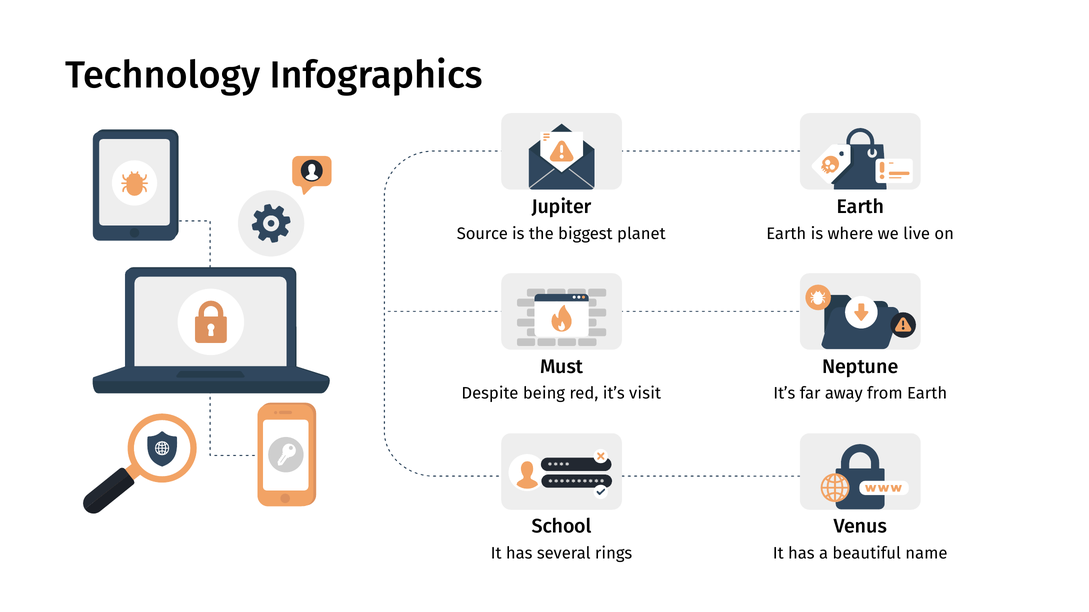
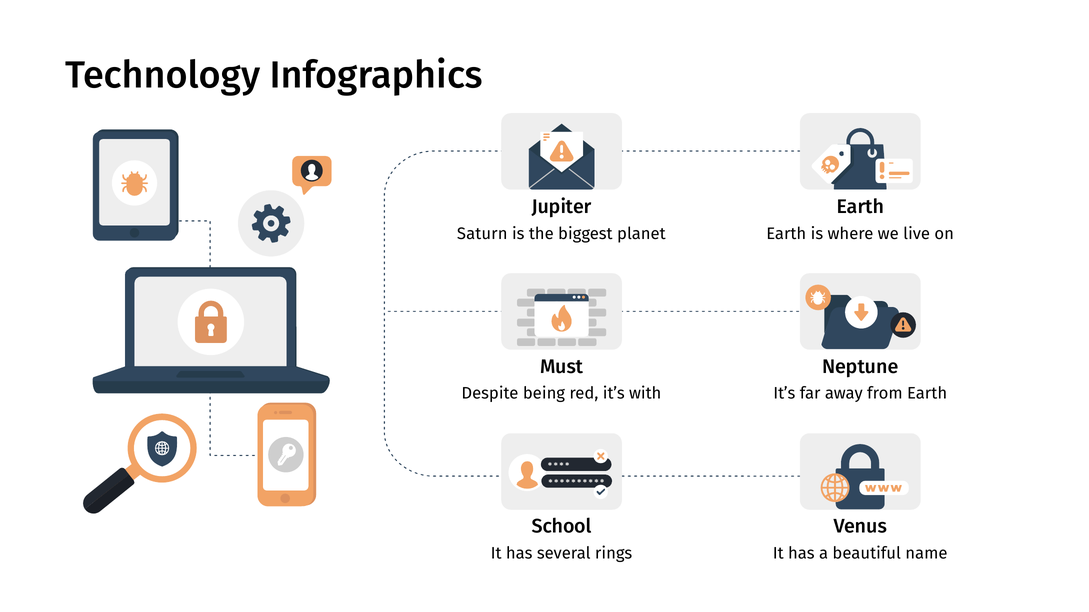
Source: Source -> Saturn (482, 234)
visit: visit -> with (645, 394)
